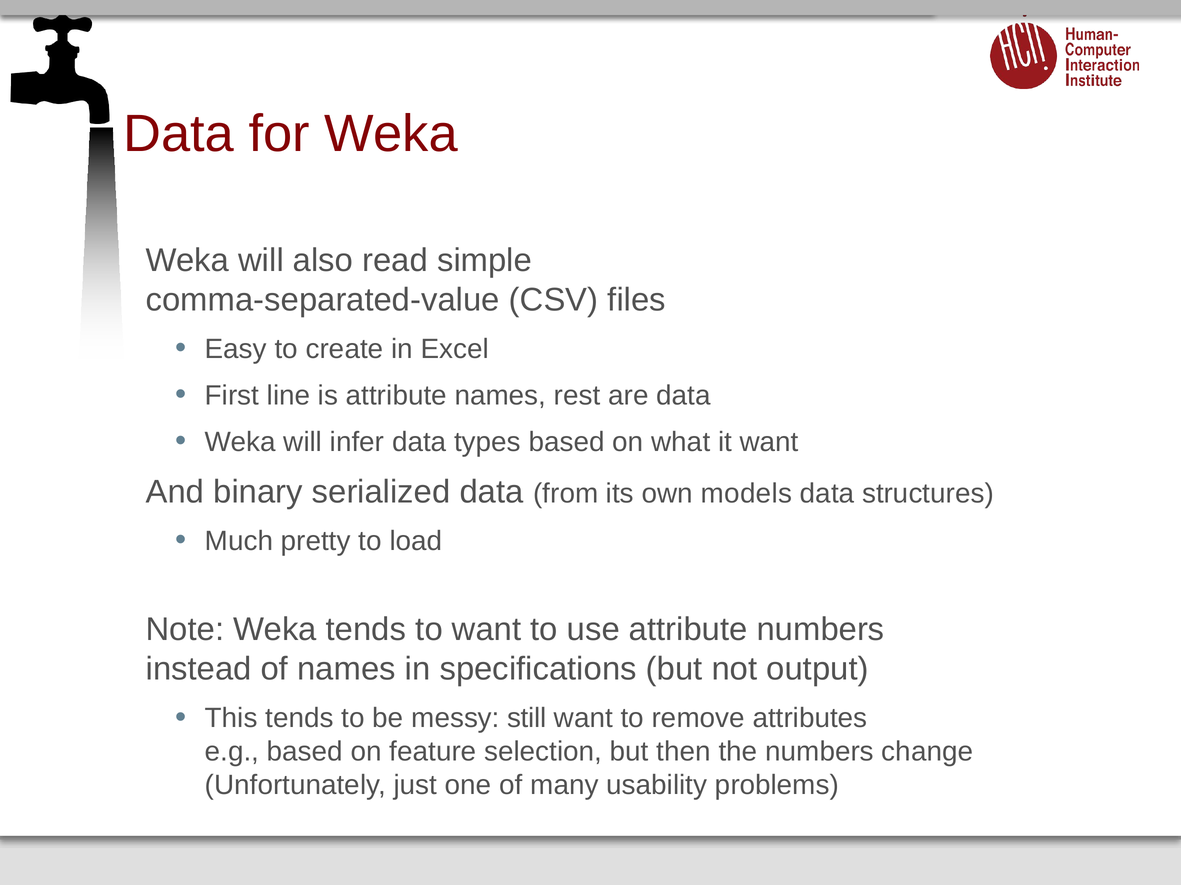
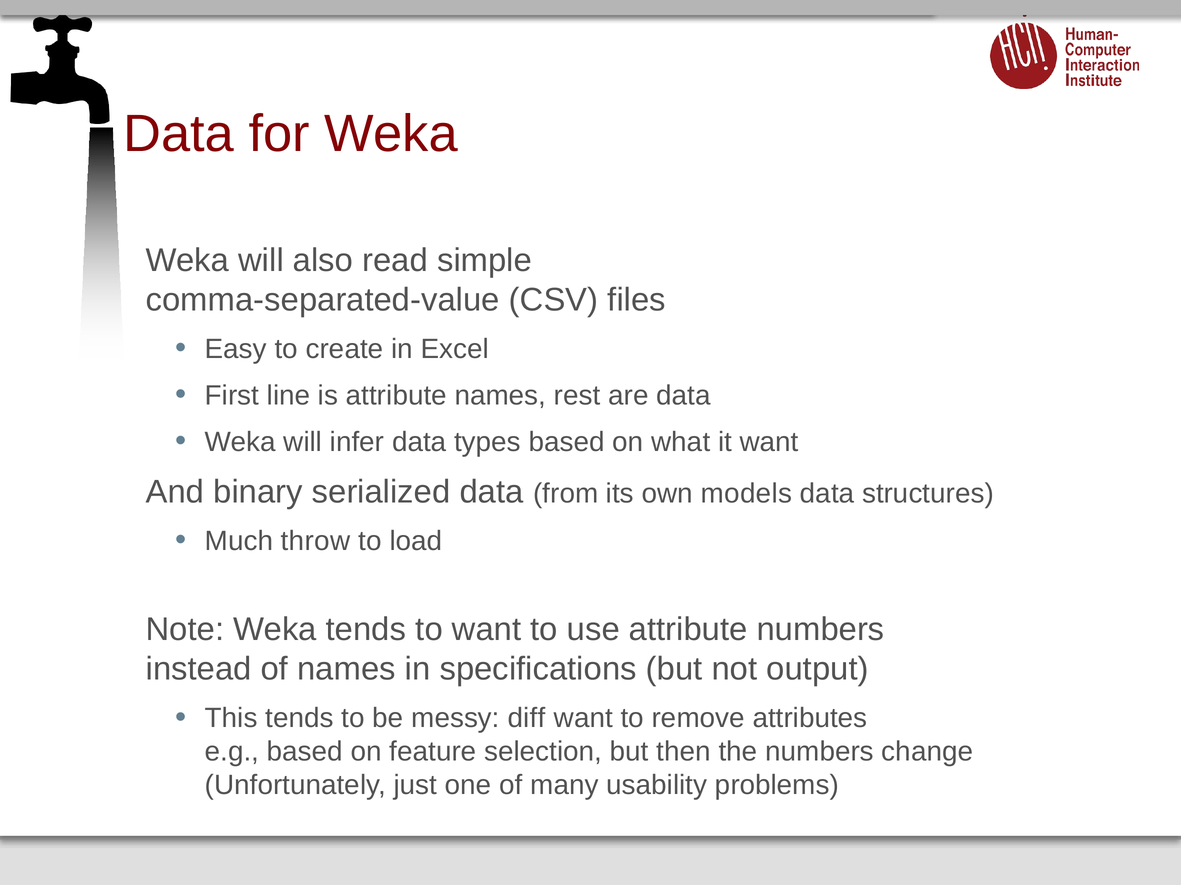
pretty: pretty -> throw (316, 541)
still: still -> diff (527, 719)
